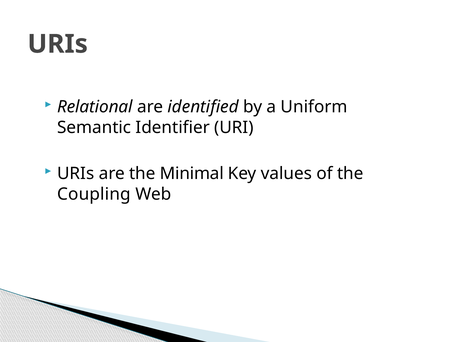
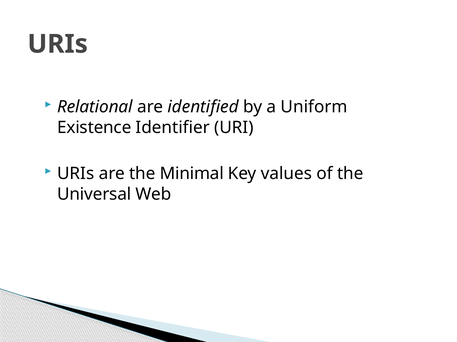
Semantic: Semantic -> Existence (94, 128)
Coupling: Coupling -> Universal (94, 195)
